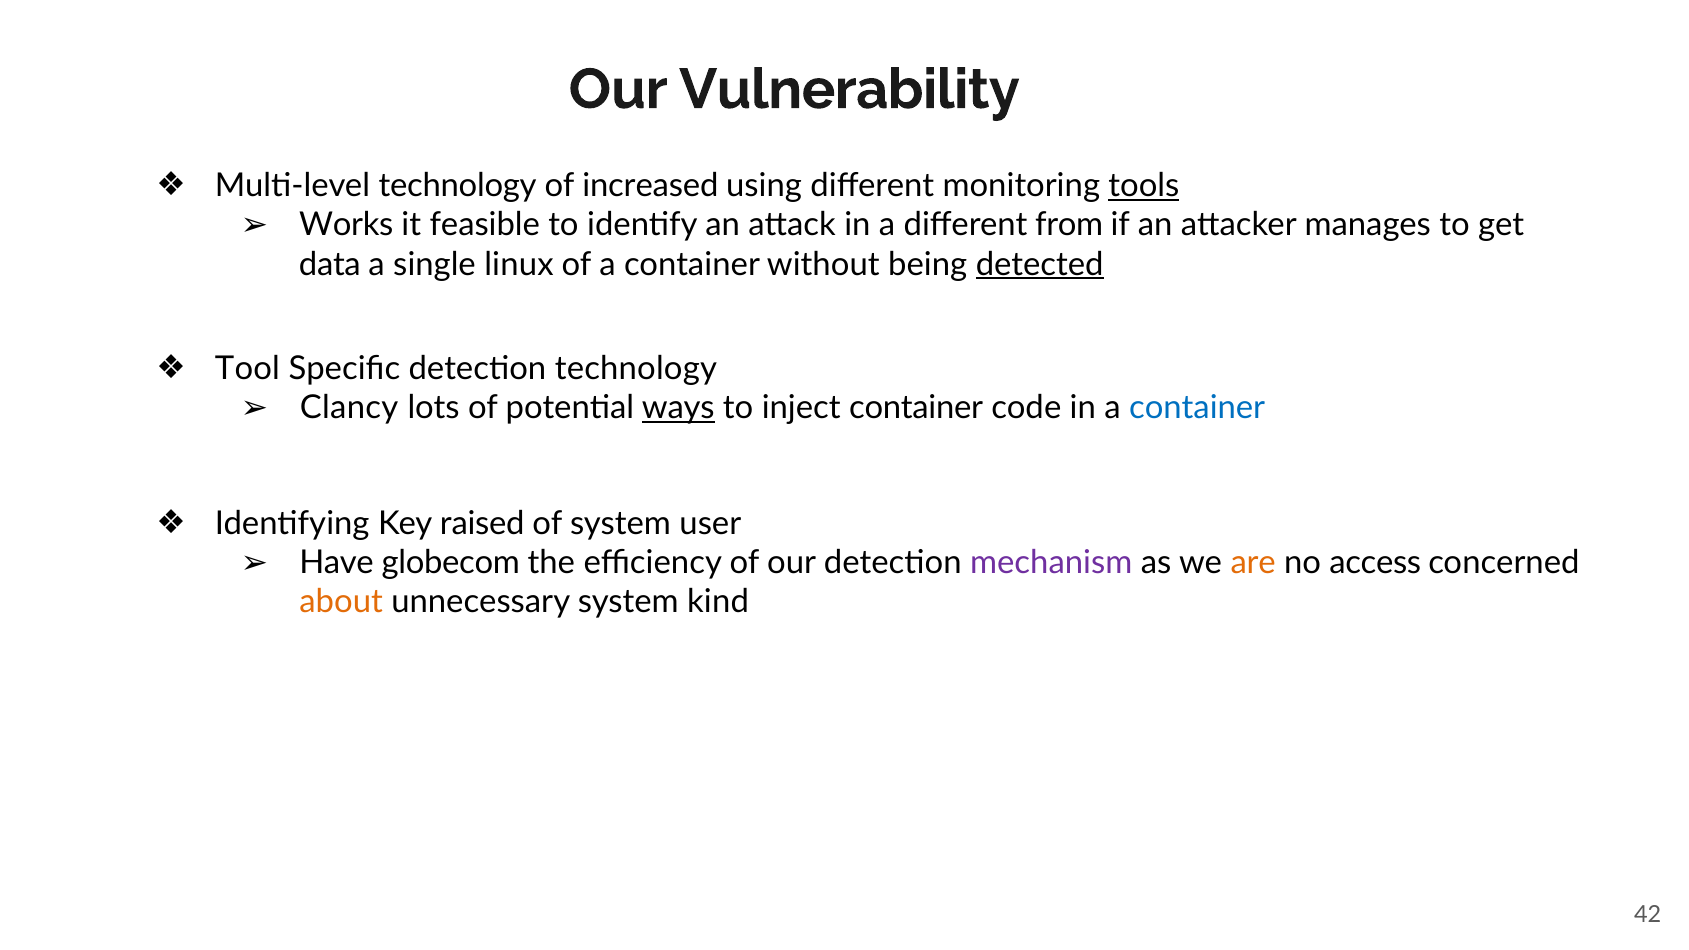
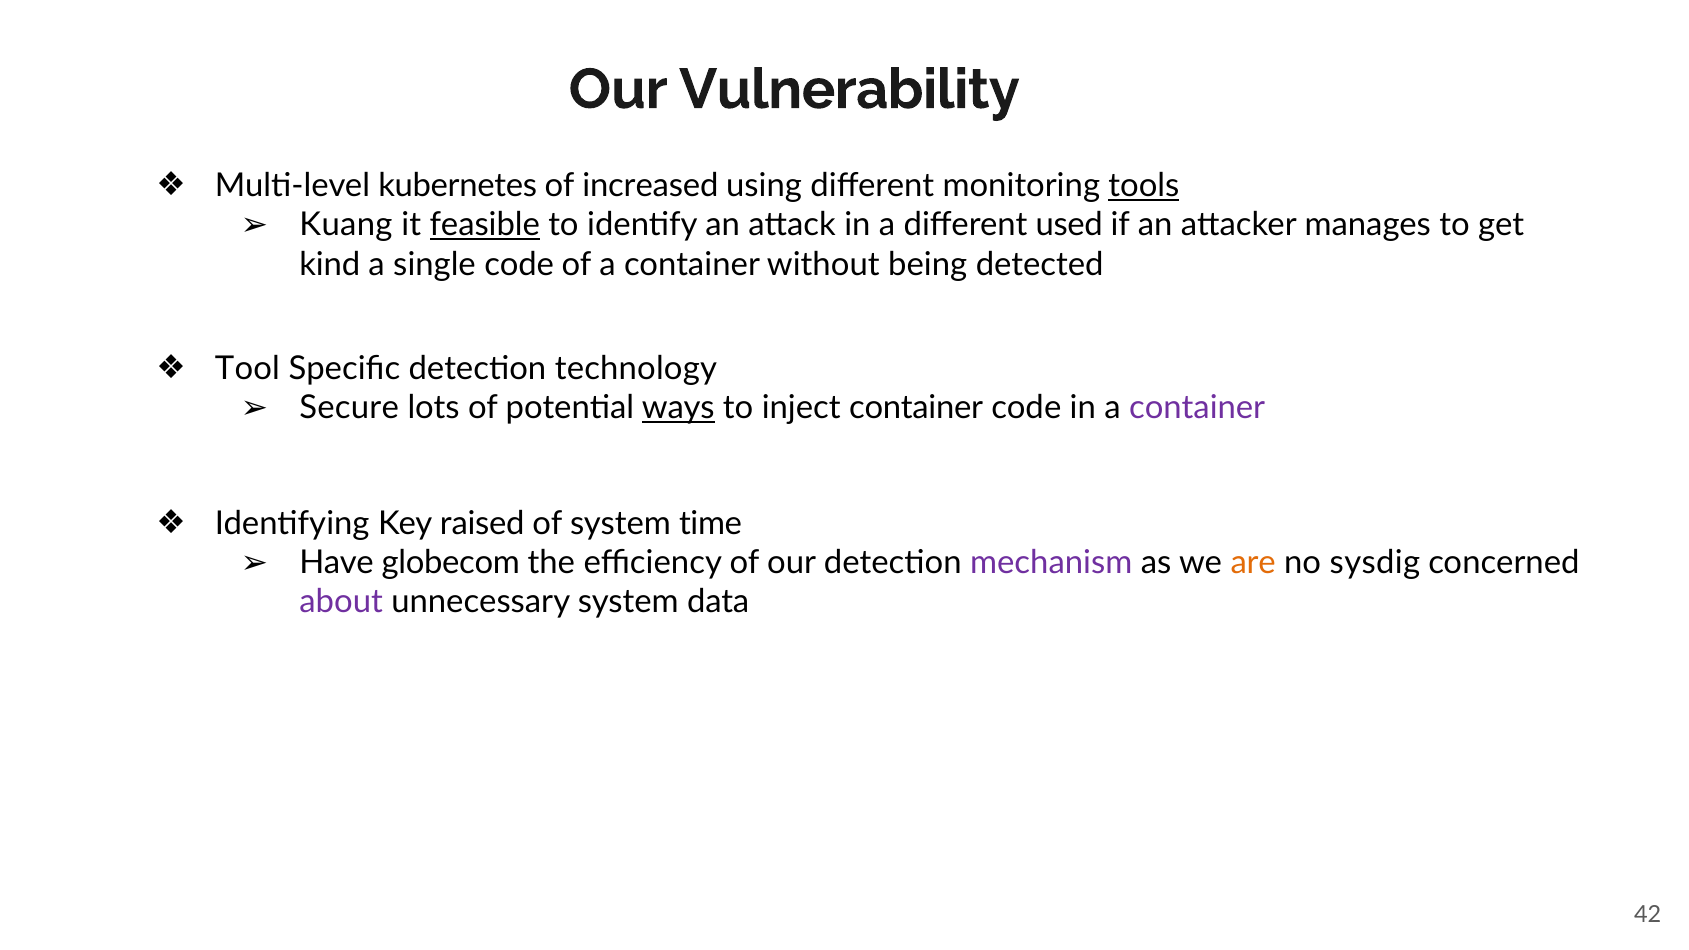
Multi-level technology: technology -> kubernetes (458, 185)
Works: Works -> Kuang (346, 225)
feasible underline: none -> present (485, 225)
from: from -> used (1069, 225)
data: data -> kind (330, 264)
single linux: linux -> code (519, 264)
detected underline: present -> none (1040, 264)
Clancy: Clancy -> Secure (349, 408)
container colour: blue -> purple (1197, 408)
user: user -> time (711, 523)
access: access -> sysdig (1375, 563)
about colour: orange -> purple (341, 602)
kind: kind -> data (718, 602)
